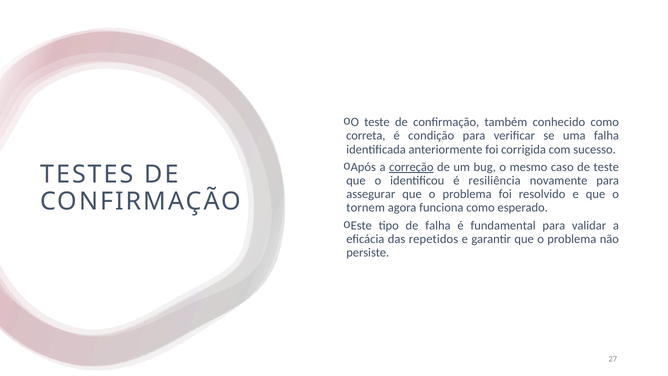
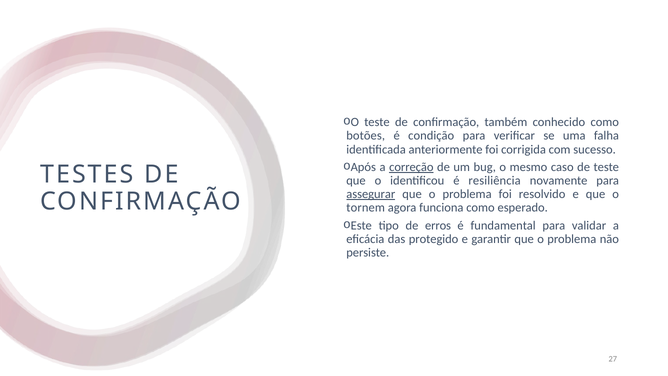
correta: correta -> botões (366, 136)
assegurar underline: none -> present (371, 194)
de falha: falha -> erros (438, 225)
repetidos: repetidos -> protegido (434, 239)
